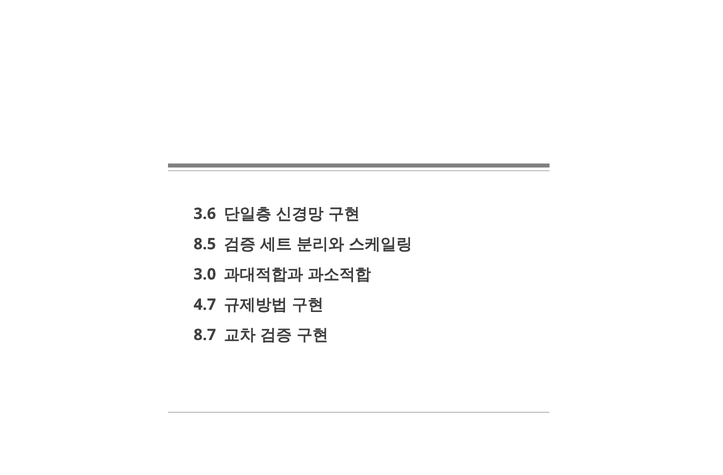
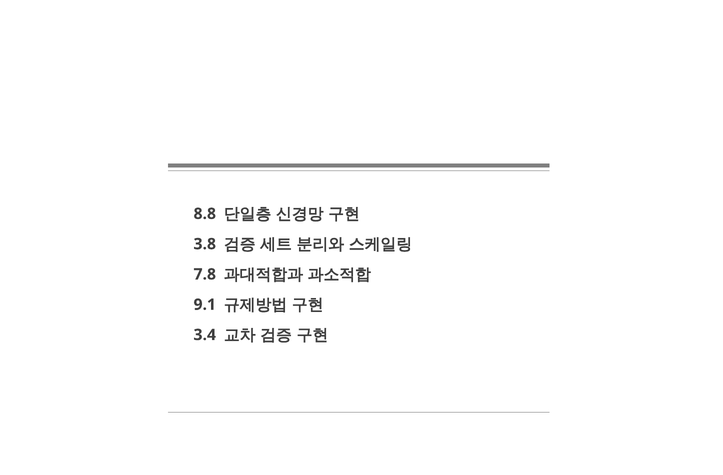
3.6: 3.6 -> 8.8 (205, 214)
8.5: 8.5 -> 3.8 (205, 244)
3.0: 3.0 -> 7.8 (205, 274)
4.7: 4.7 -> 9.1 (205, 305)
8.7: 8.7 -> 3.4 (205, 335)
